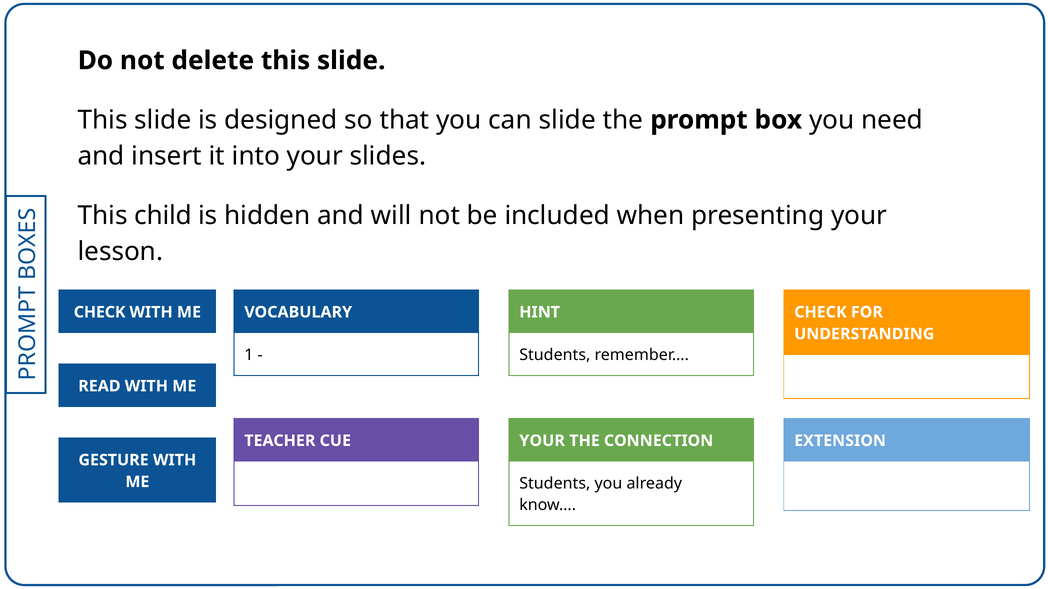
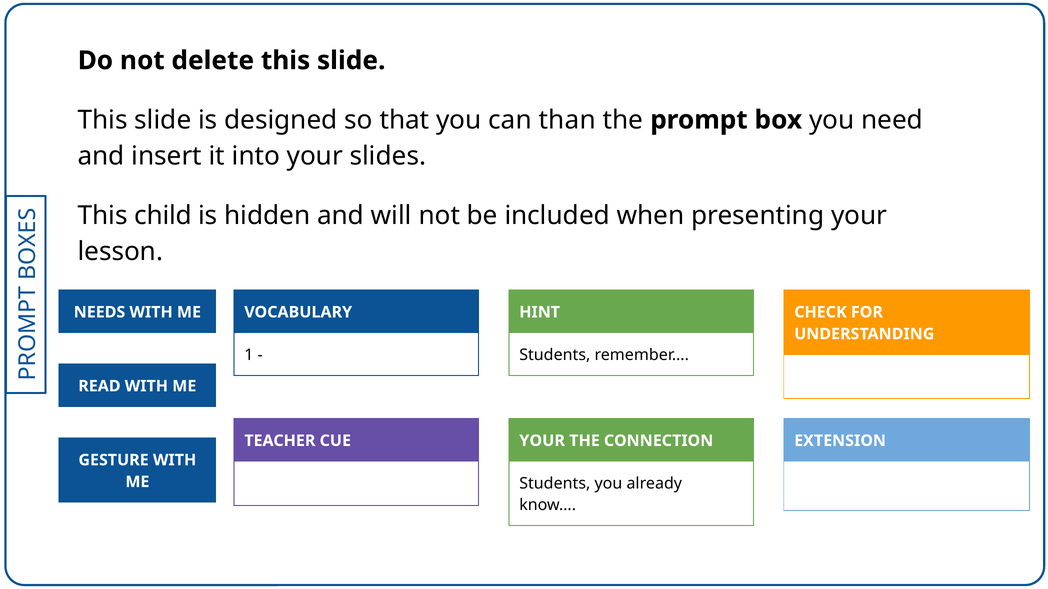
can slide: slide -> than (567, 120)
CHECK: CHECK -> NEEDS (100, 312)
